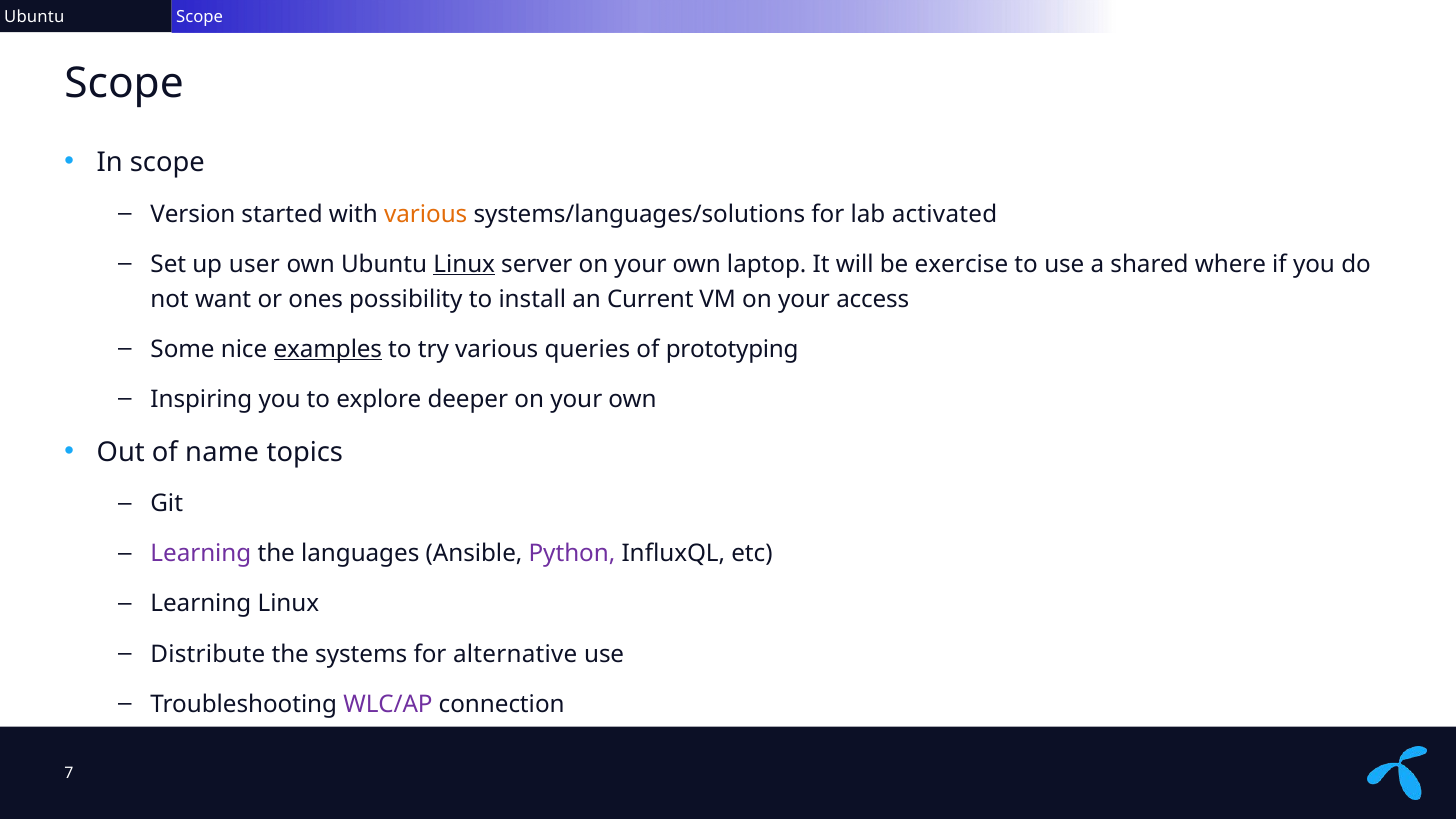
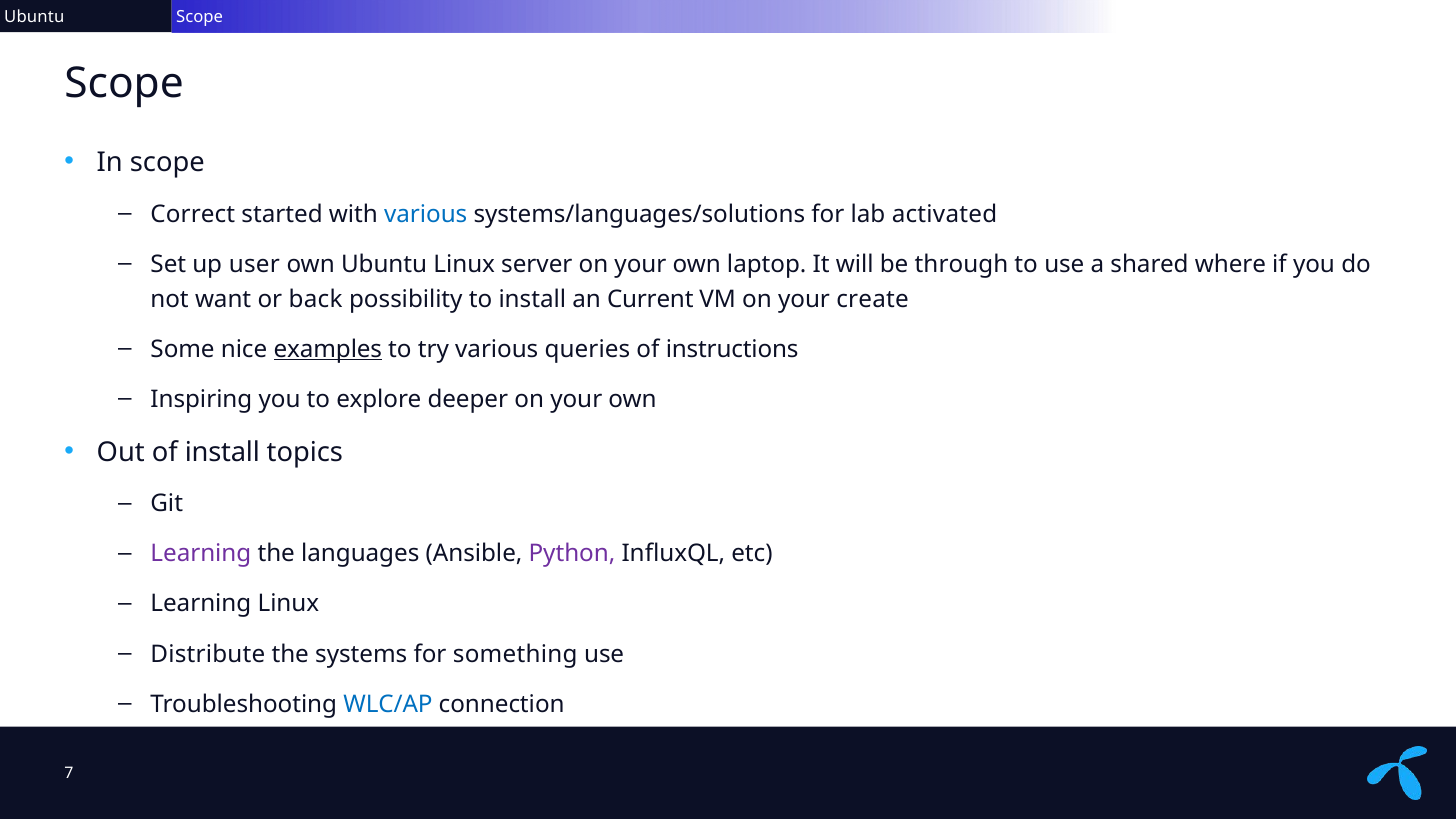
Version: Version -> Correct (193, 214)
various colour: orange -> blue (426, 214)
Linux underline: present -> none (464, 264)
exercise: exercise -> through (961, 264)
ones: ones -> back (316, 299)
access: access -> create (873, 299)
prototyping: prototyping -> instructions (732, 349)
of name: name -> install (222, 452)
alternative: alternative -> something (515, 654)
WLC/AP colour: purple -> blue (388, 704)
